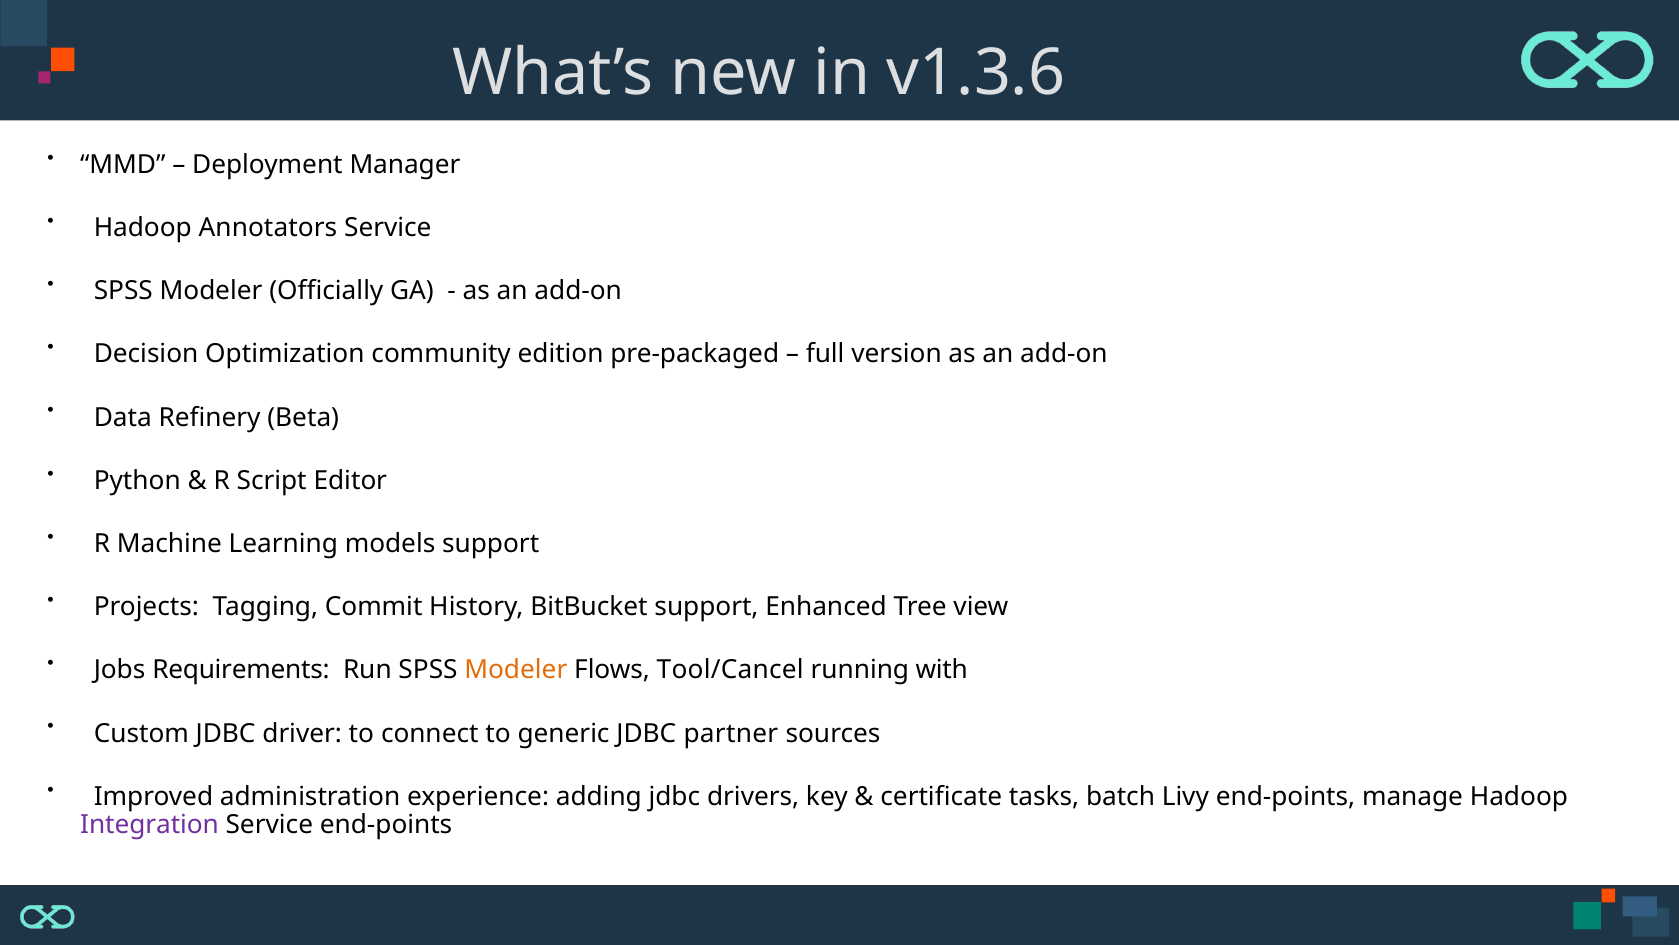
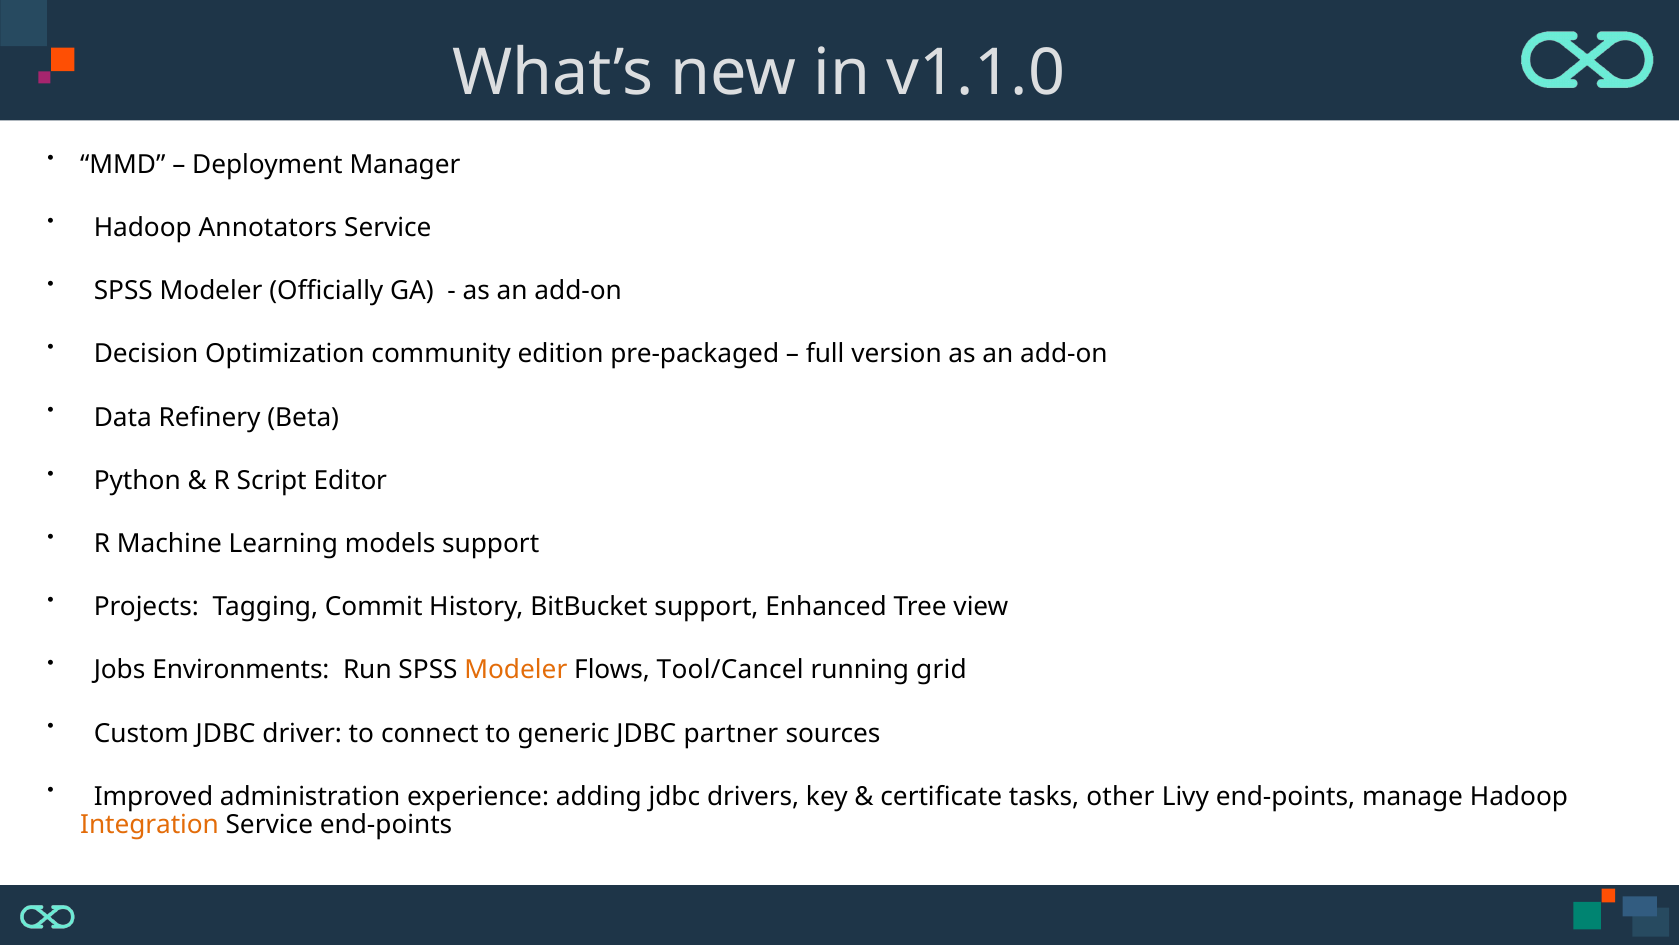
v1.3.6: v1.3.6 -> v1.1.0 (976, 73)
Requirements: Requirements -> Environments (241, 670)
with: with -> grid (941, 670)
batch: batch -> other (1120, 796)
Integration colour: purple -> orange (150, 824)
